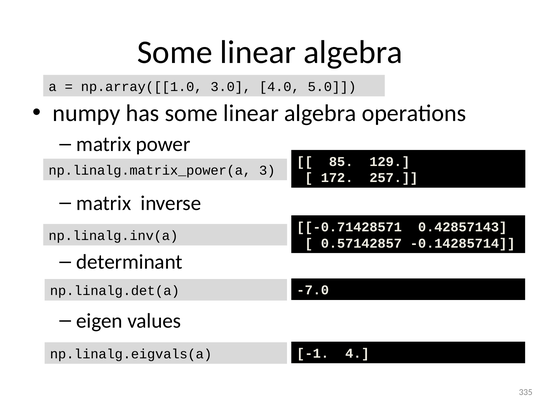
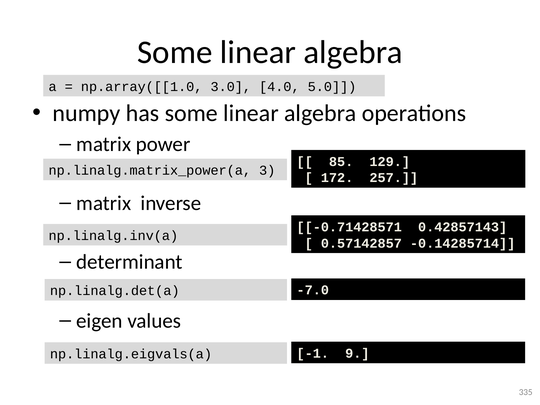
4: 4 -> 9 (357, 353)
